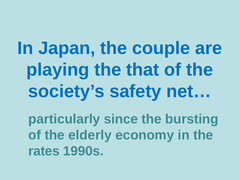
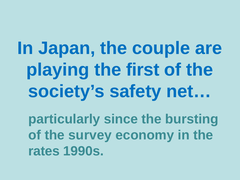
that: that -> first (143, 70)
elderly: elderly -> survey (90, 135)
